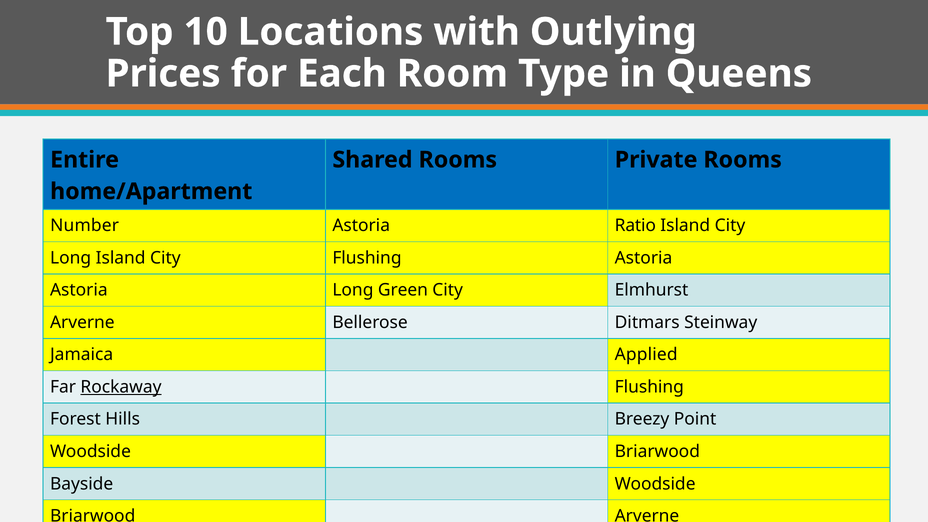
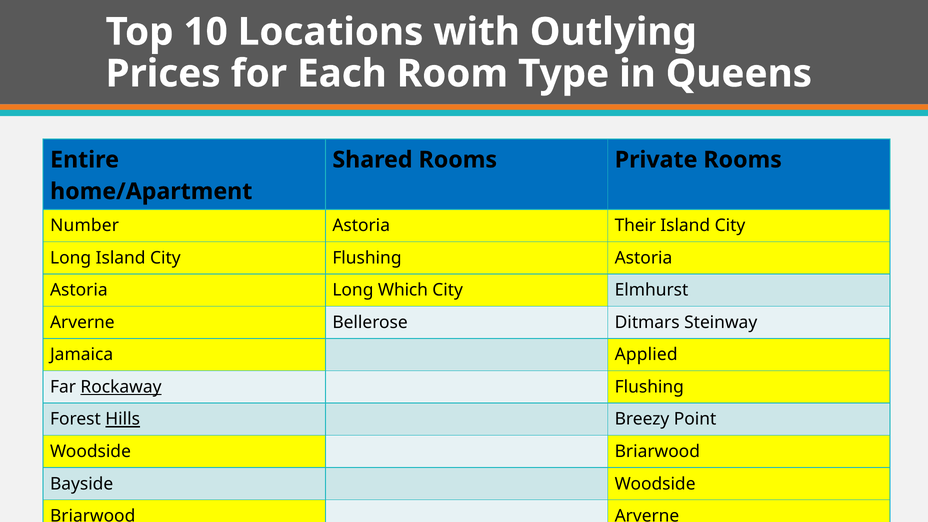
Ratio: Ratio -> Their (635, 226)
Green: Green -> Which (403, 290)
Hills underline: none -> present (123, 419)
